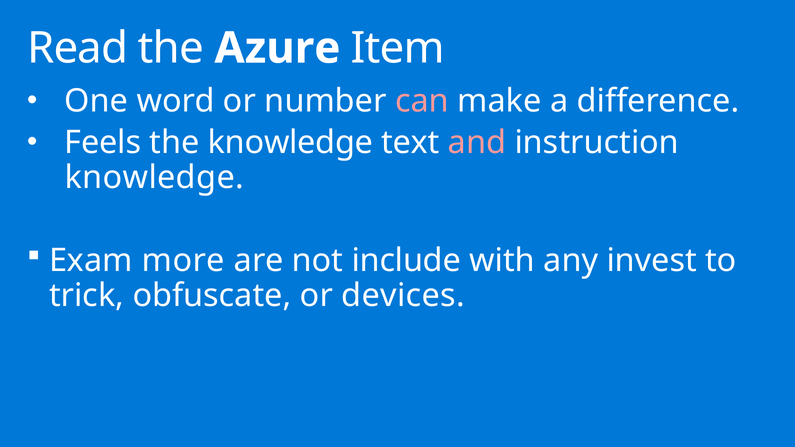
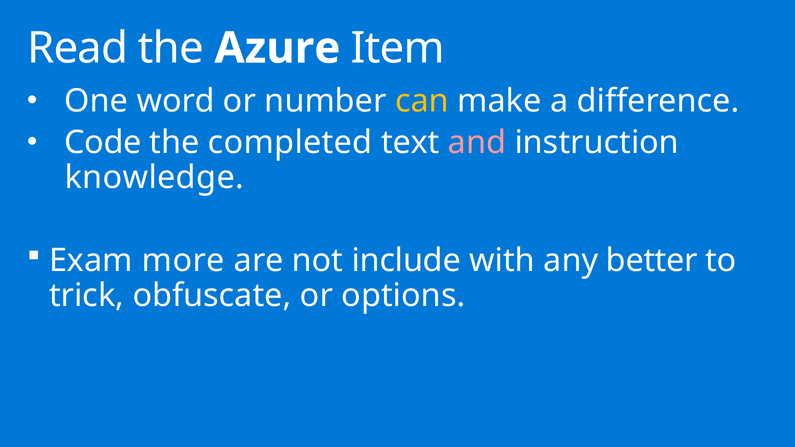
can colour: pink -> yellow (422, 101)
Feels: Feels -> Code (103, 142)
the knowledge: knowledge -> completed (290, 142)
invest: invest -> better (652, 261)
devices: devices -> options (403, 296)
